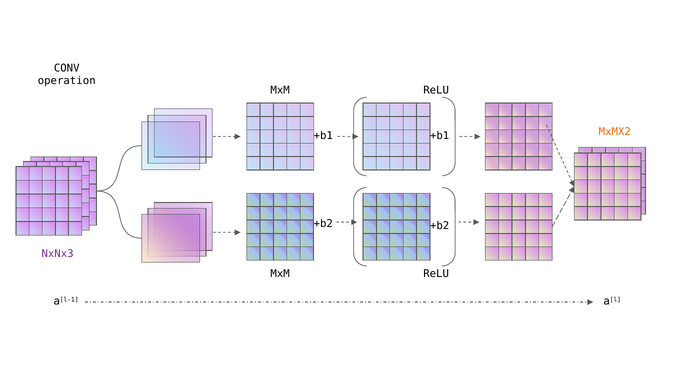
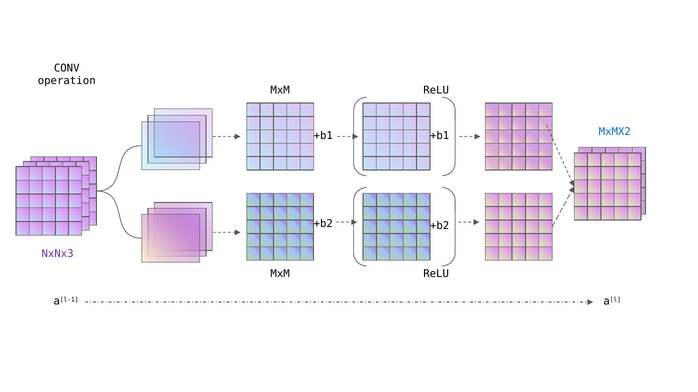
MxMX2 colour: orange -> blue (615, 132)
